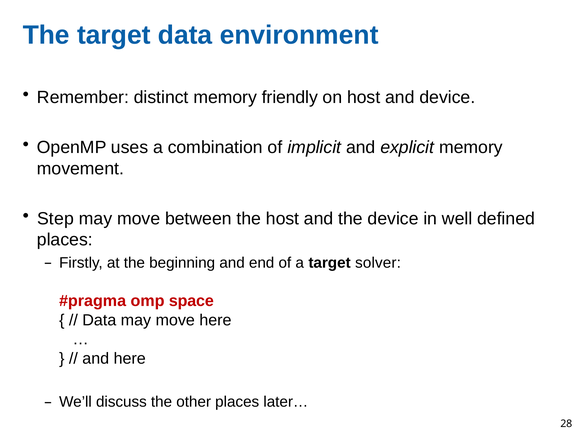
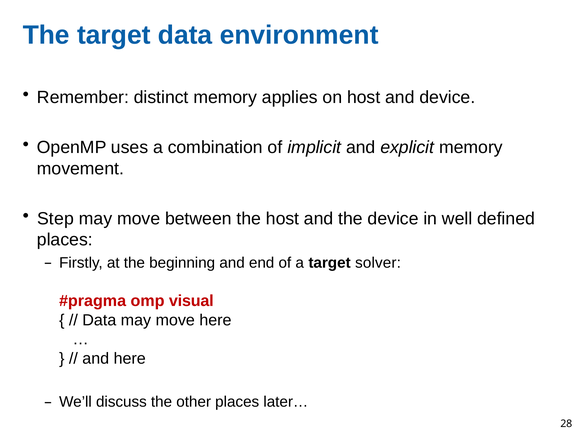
friendly: friendly -> applies (290, 98)
space: space -> visual (191, 301)
